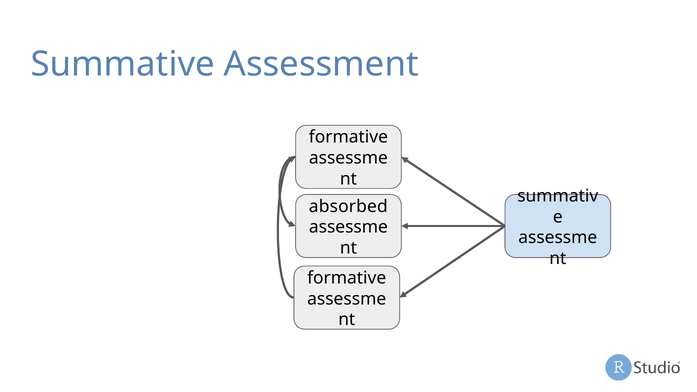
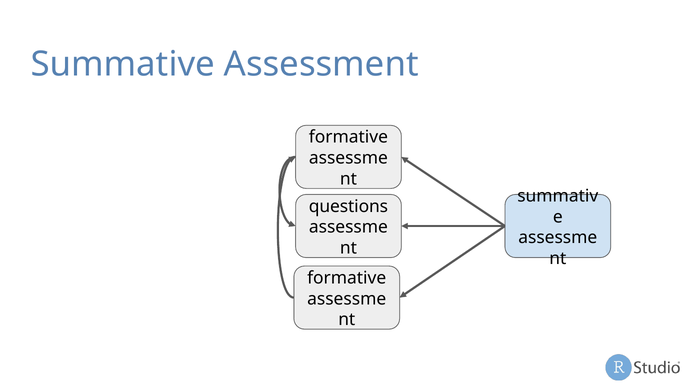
absorbed: absorbed -> questions (348, 206)
